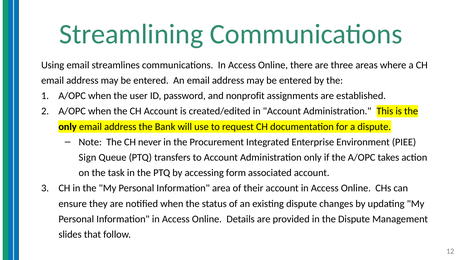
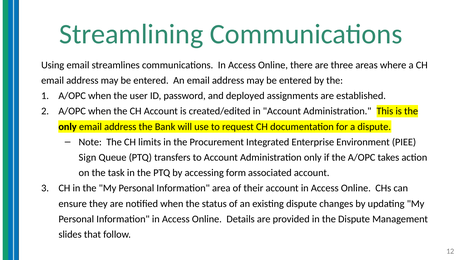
nonprofit: nonprofit -> deployed (245, 96)
never: never -> limits (150, 142)
